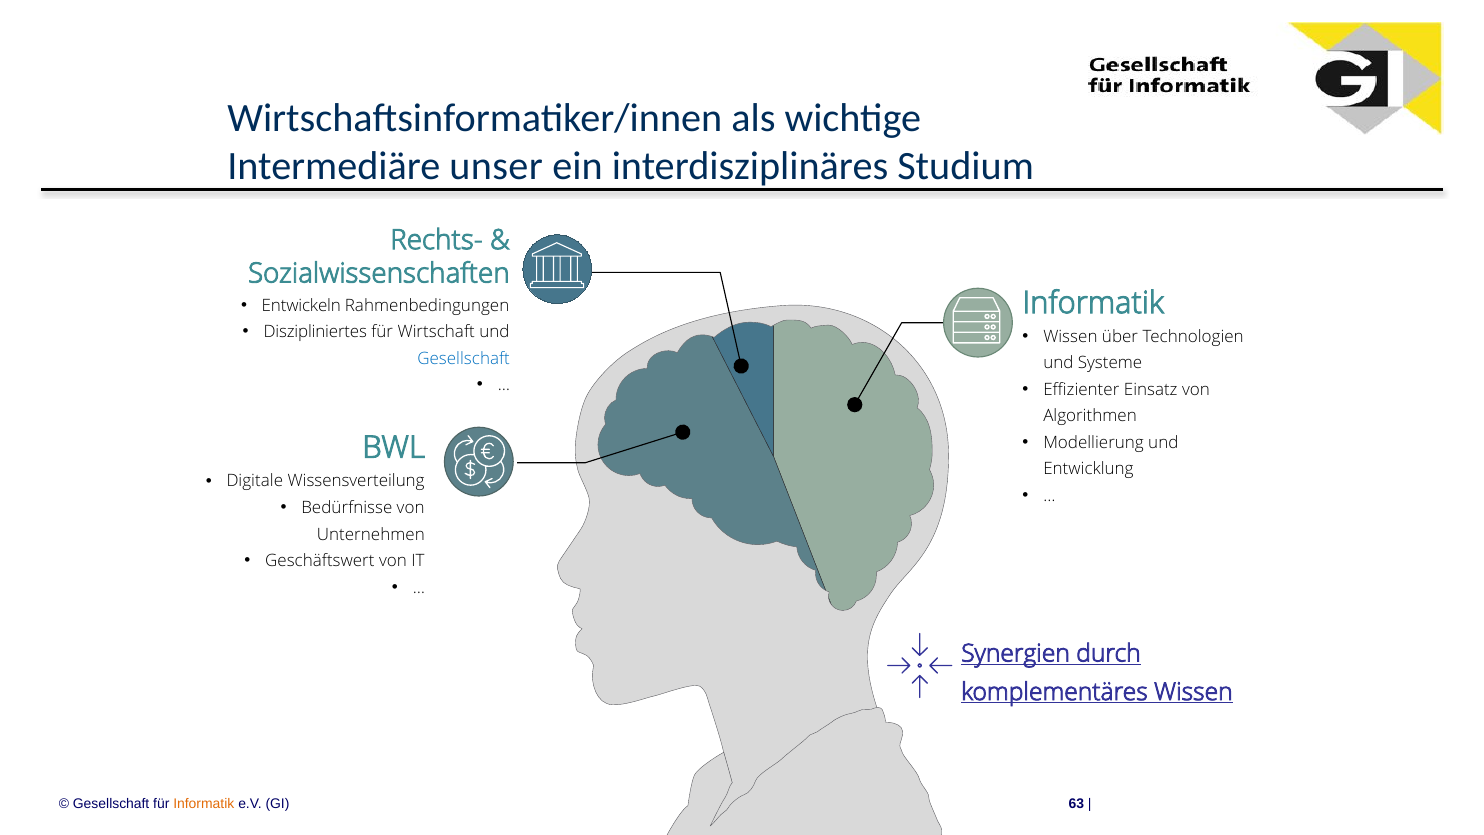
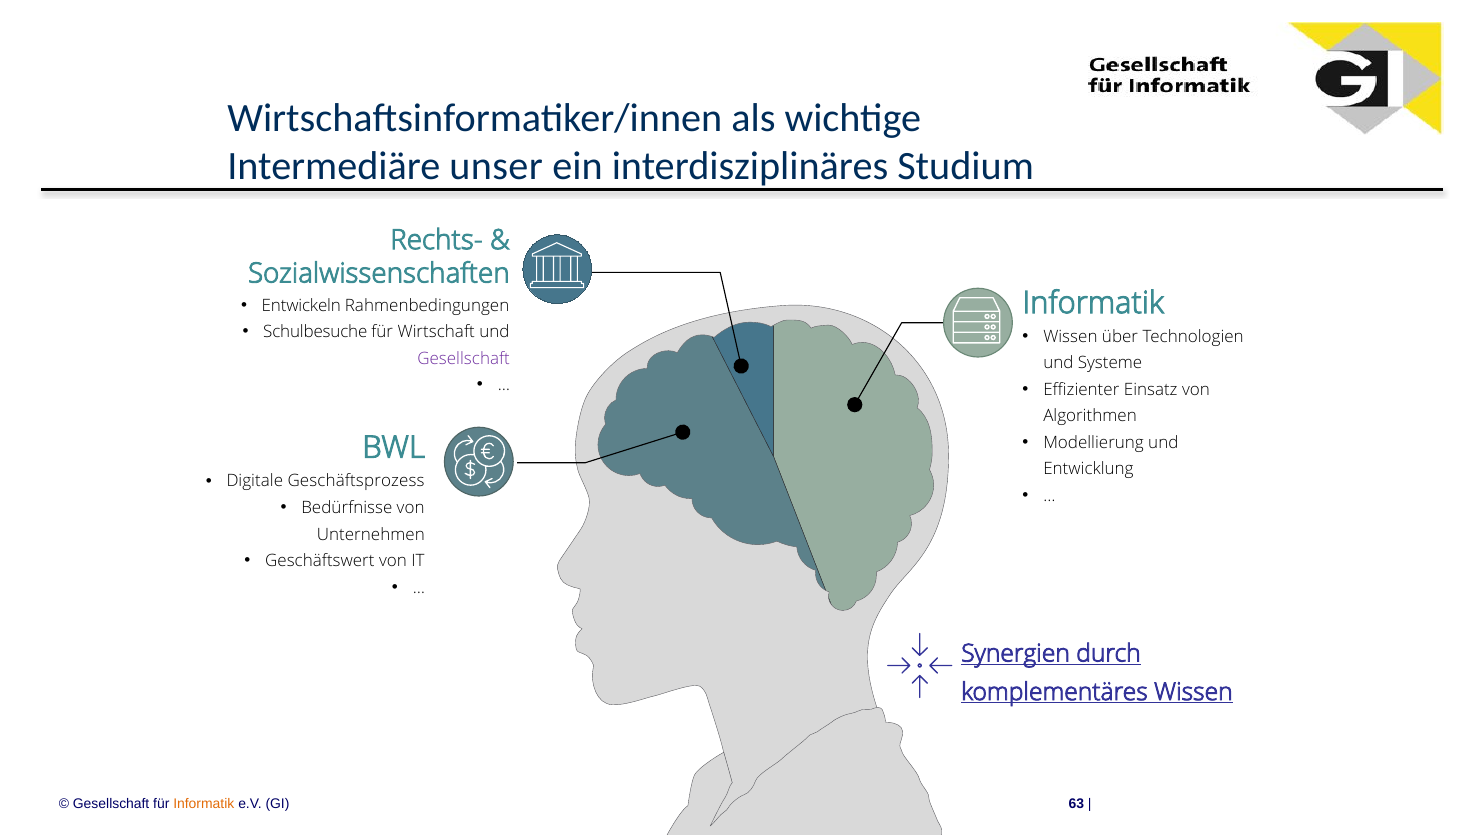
Diszipliniertes: Diszipliniertes -> Schulbesuche (315, 332)
Gesellschaft colour: blue -> purple (464, 358)
Wissensverteilung: Wissensverteilung -> Geschäftsprozess (356, 481)
